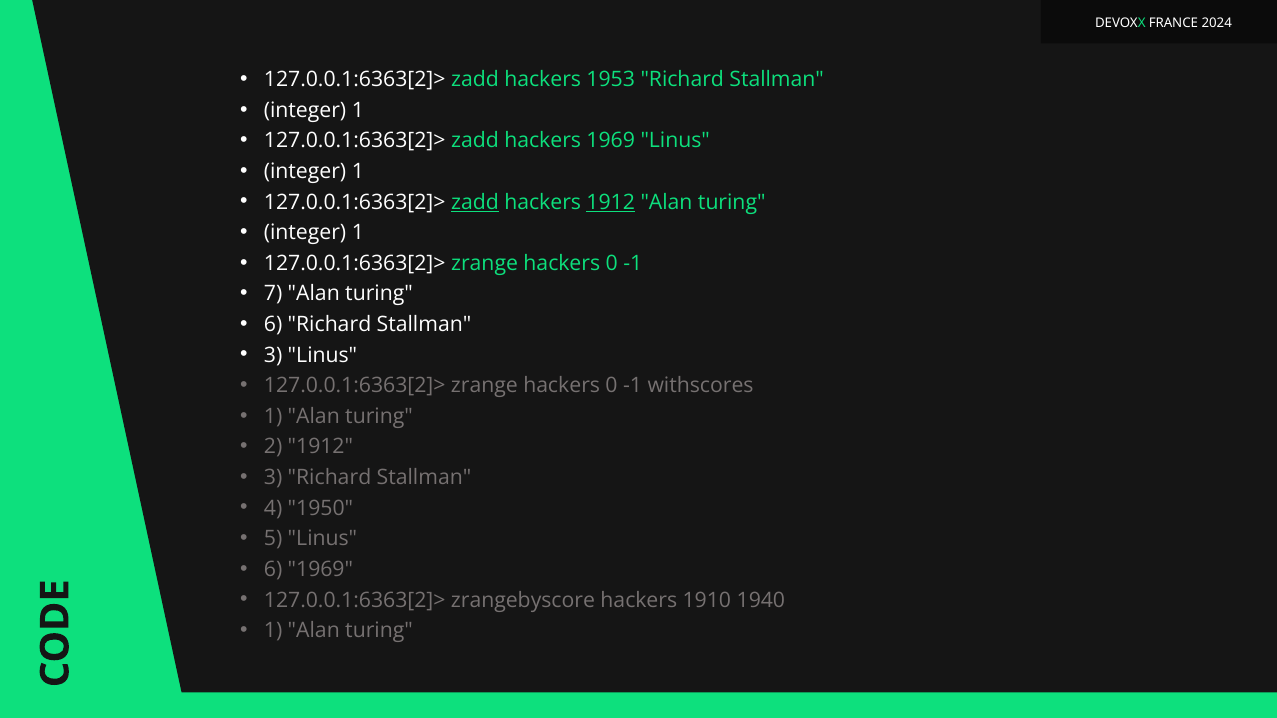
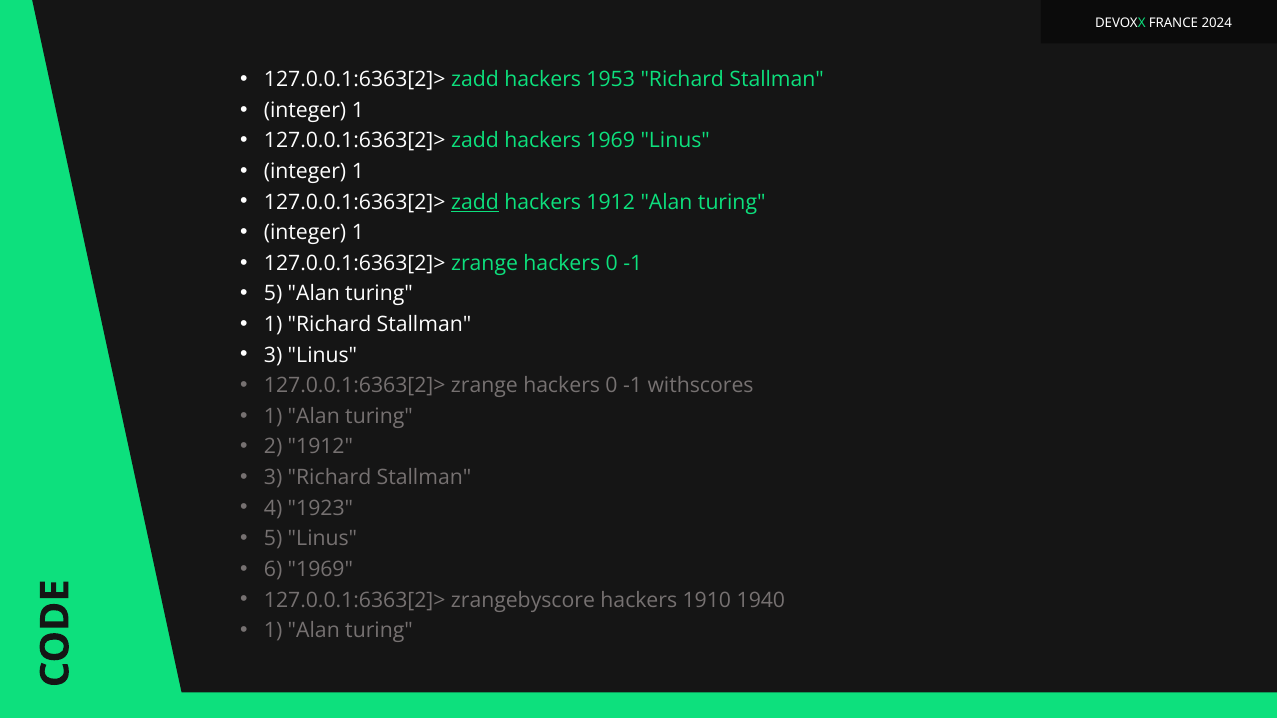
1912 underline: present -> none (611, 202)
7: 7 -> 5 (273, 294)
6: 6 -> 1 (273, 325)
1950: 1950 -> 1923 (320, 508)
